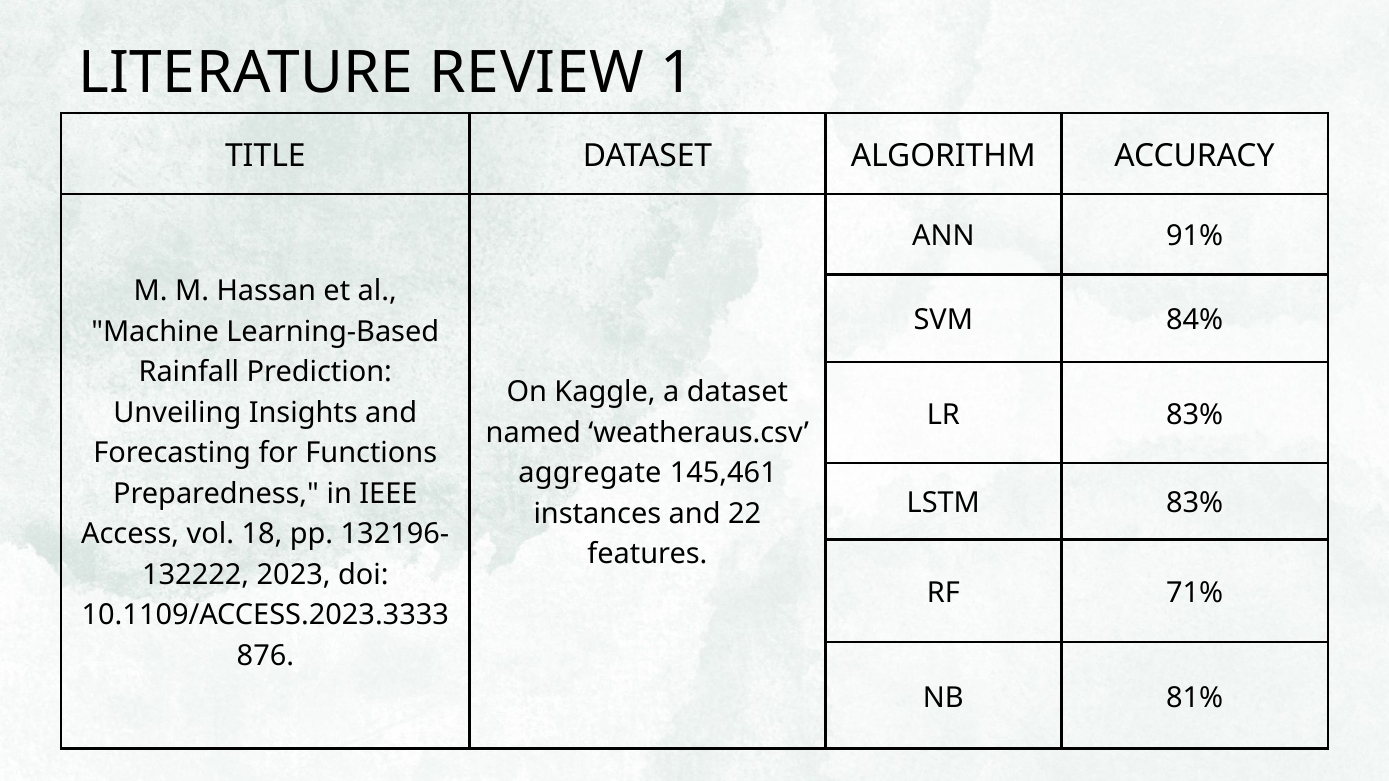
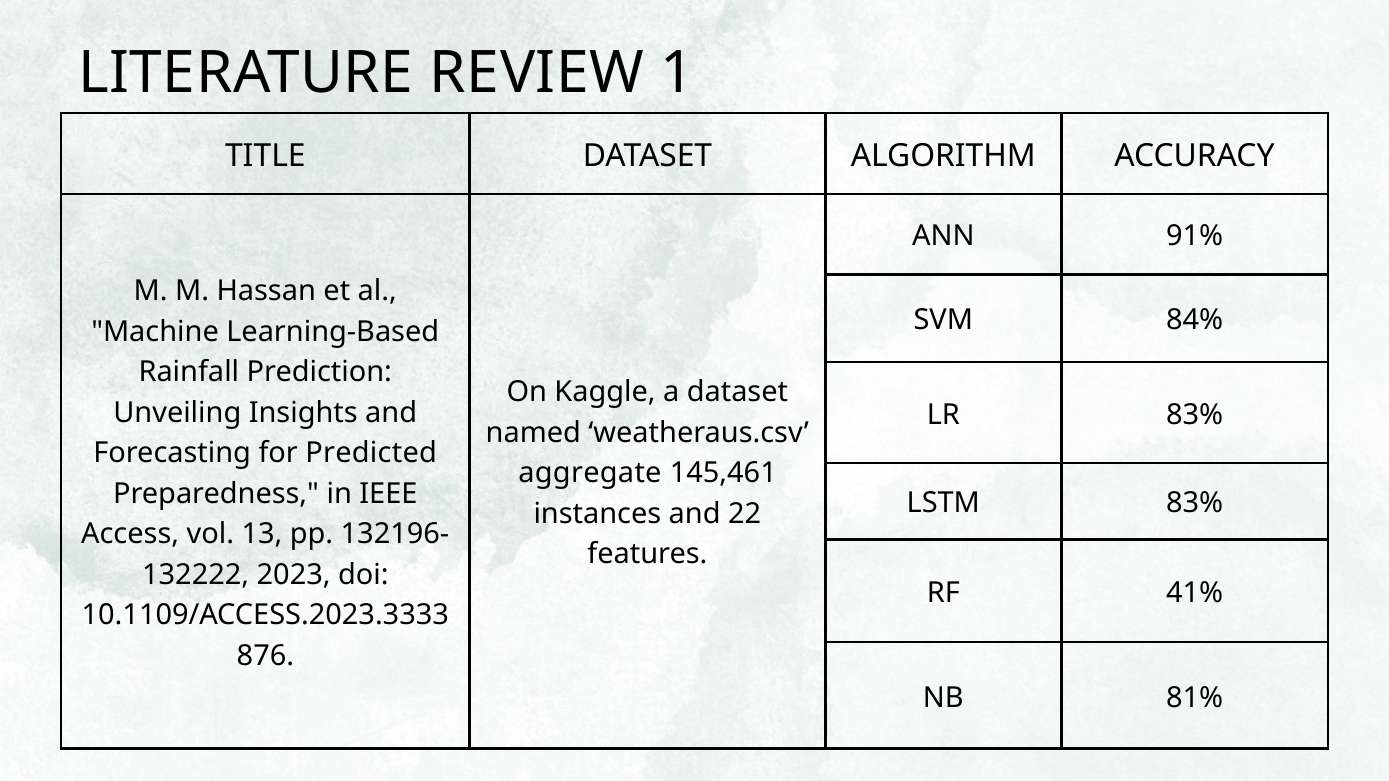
Functions: Functions -> Predicted (371, 453)
18: 18 -> 13 (262, 534)
71%: 71% -> 41% (1195, 593)
